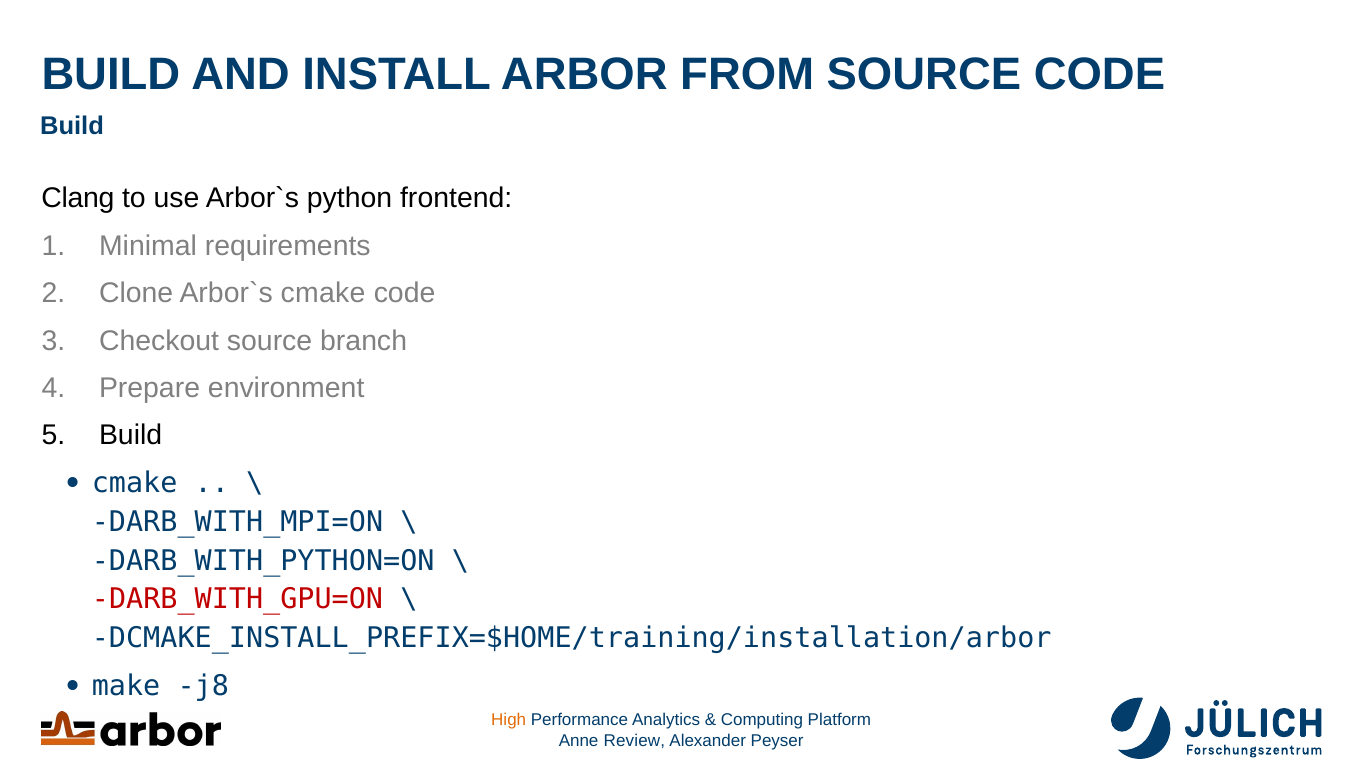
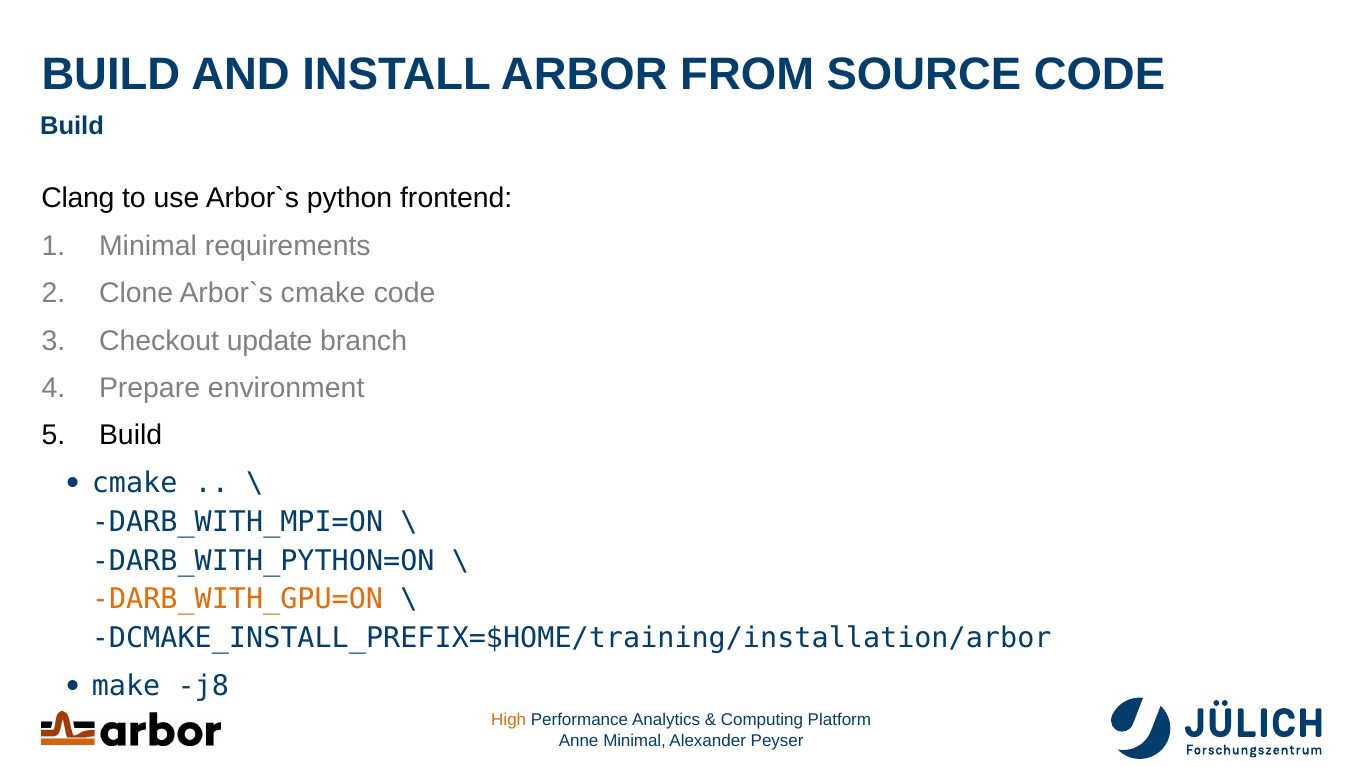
Checkout source: source -> update (270, 341)
DARB_WITH_GPU=ON colour: red -> orange (238, 599)
Anne Review: Review -> Minimal (635, 740)
